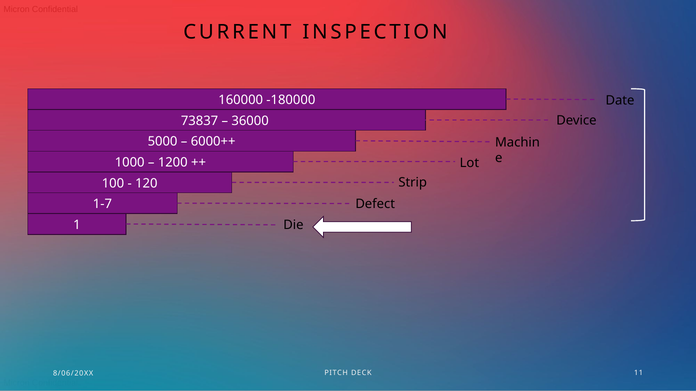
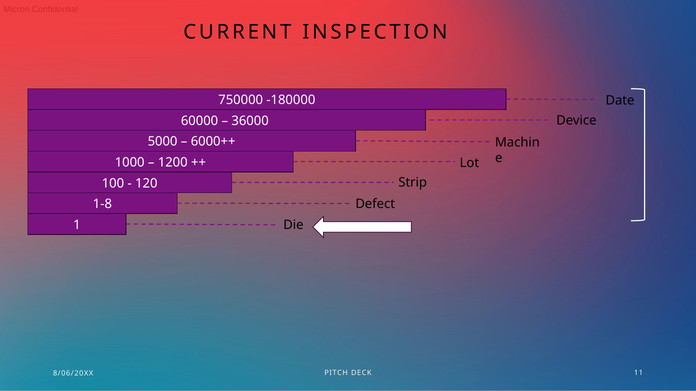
160000: 160000 -> 750000 (241, 100)
73837: 73837 -> 60000 (200, 121)
1-7: 1-7 -> 1-8 (102, 204)
